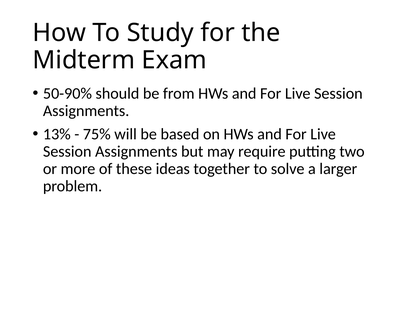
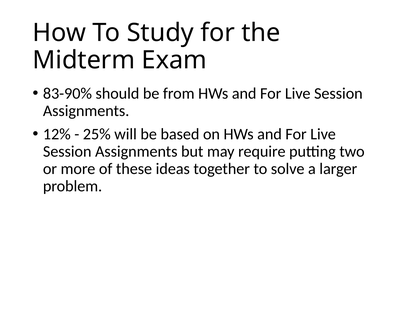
50-90%: 50-90% -> 83-90% (67, 93)
13%: 13% -> 12% (57, 134)
75%: 75% -> 25% (97, 134)
